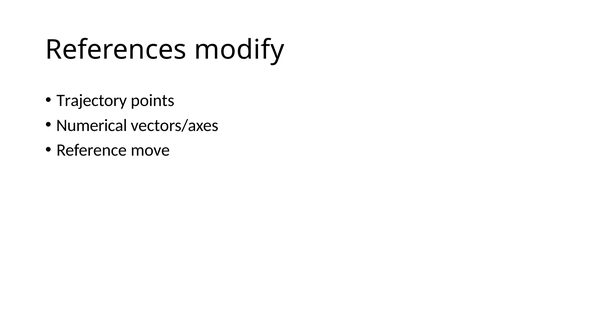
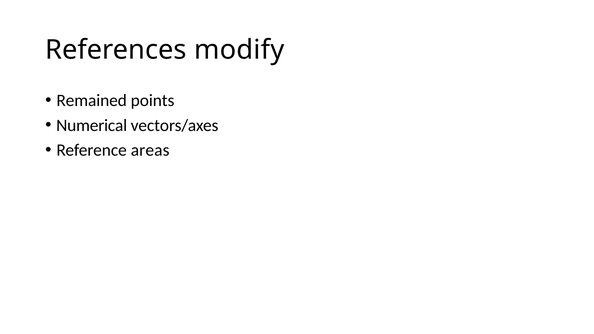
Trajectory: Trajectory -> Remained (92, 100)
move: move -> areas (150, 150)
